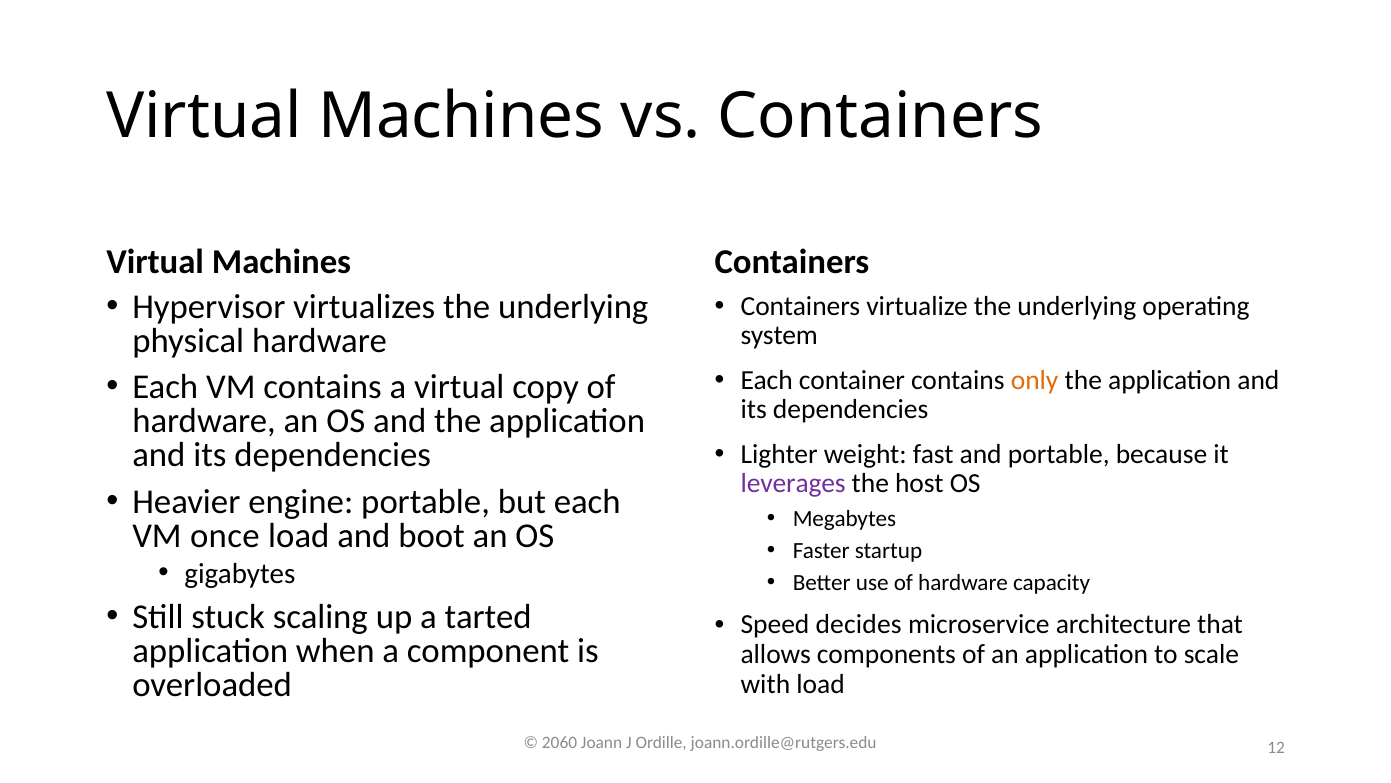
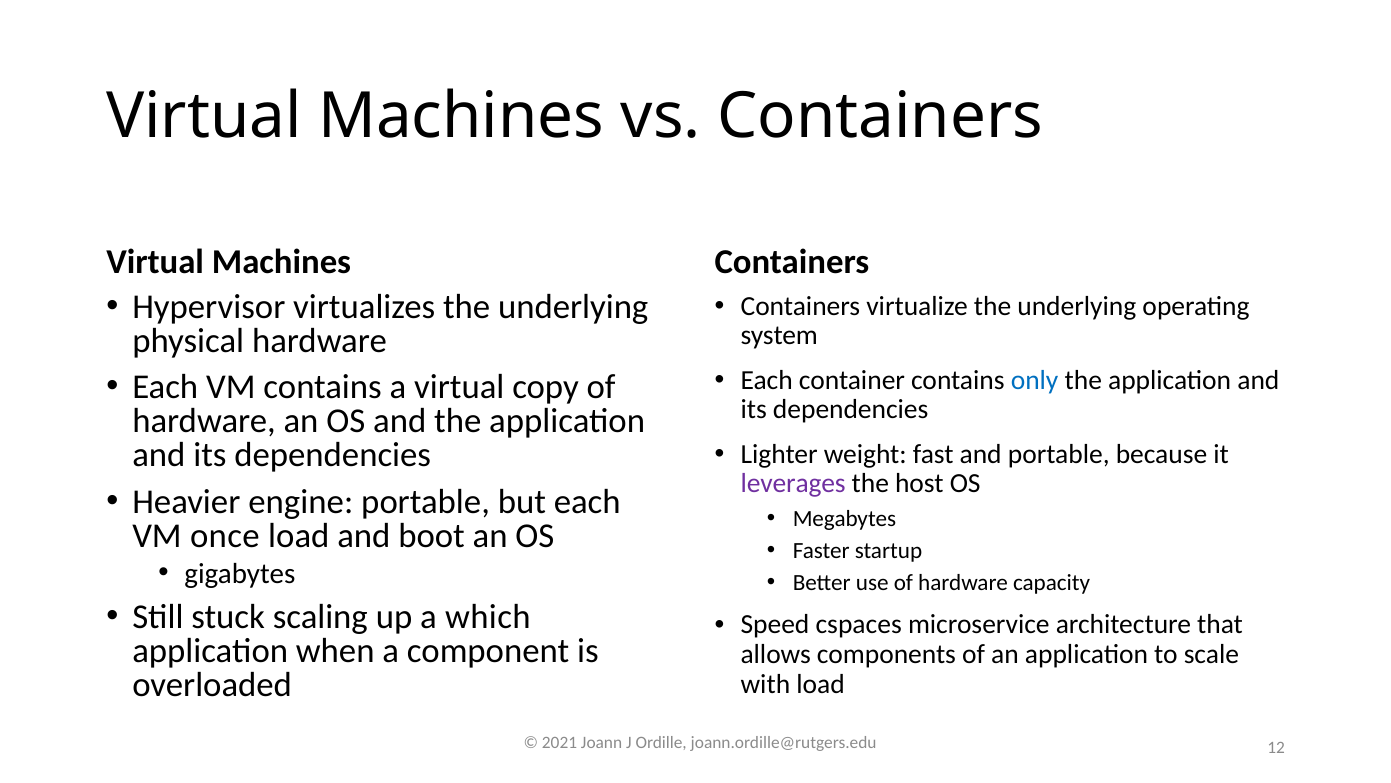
only colour: orange -> blue (1035, 380)
tarted: tarted -> which (488, 617)
decides: decides -> cspaces (859, 624)
2060: 2060 -> 2021 (560, 742)
